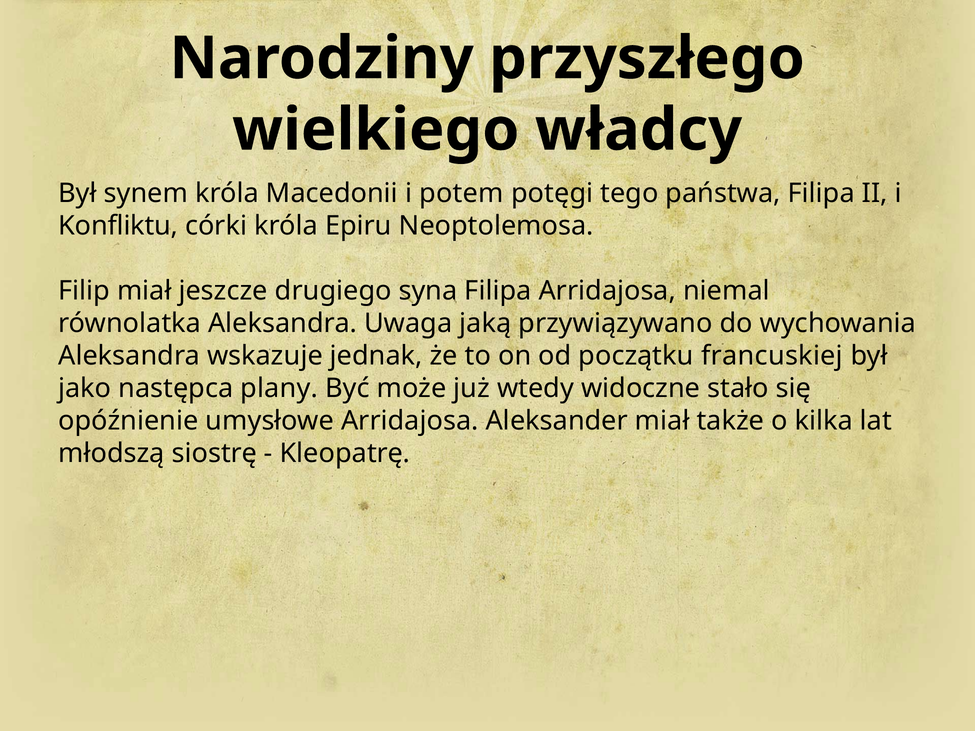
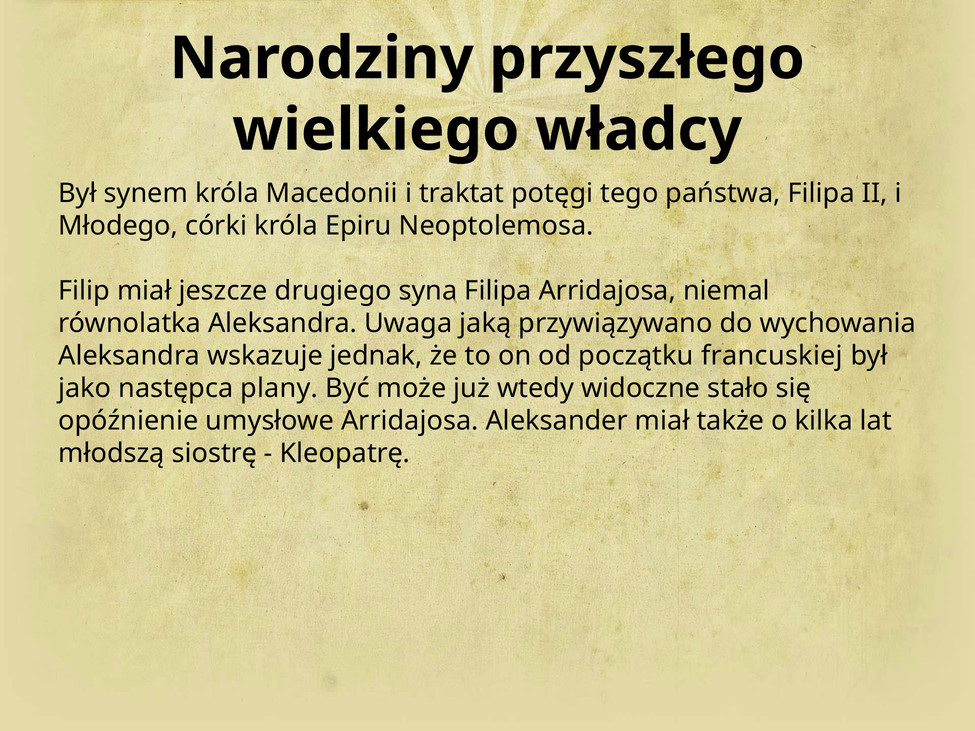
potem: potem -> traktat (462, 194)
Konfliktu: Konfliktu -> Młodego (118, 226)
